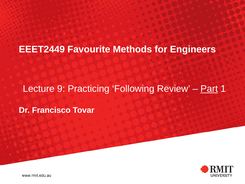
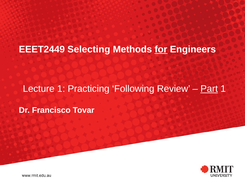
Favourite: Favourite -> Selecting (89, 49)
for underline: none -> present (161, 49)
Lecture 9: 9 -> 1 (61, 89)
